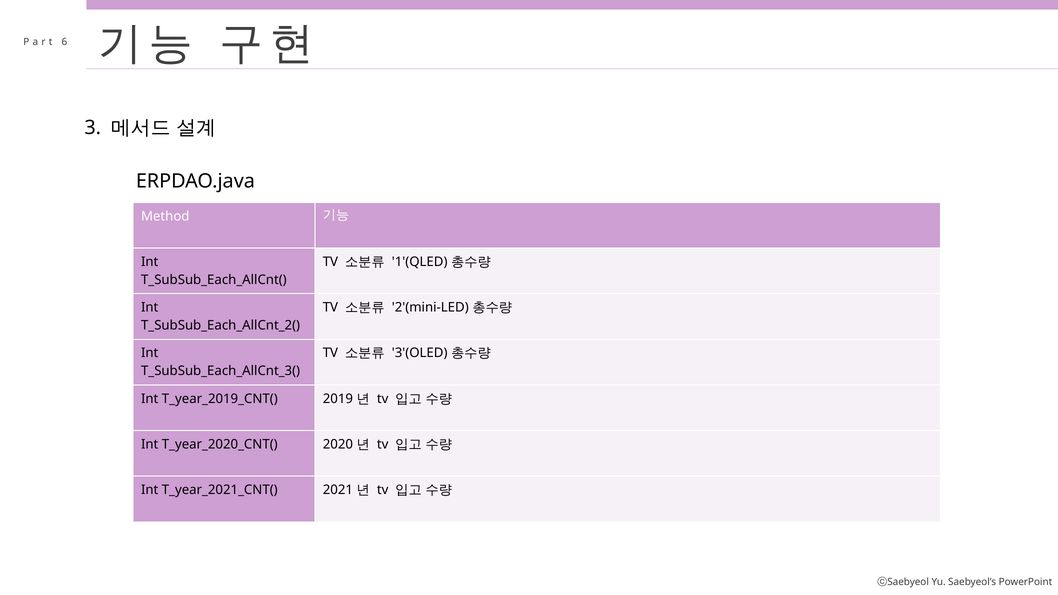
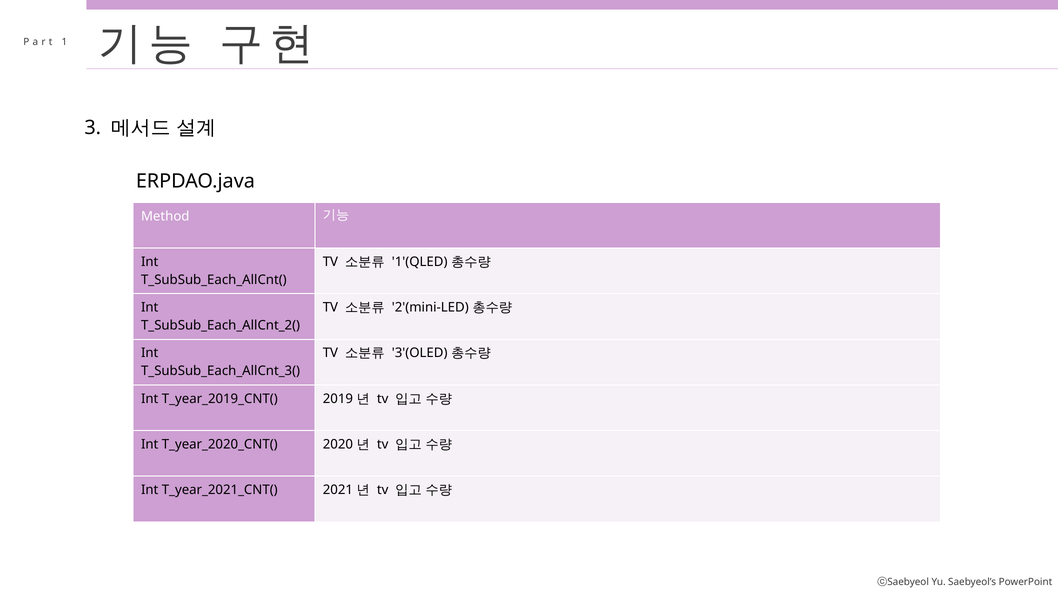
6: 6 -> 1 (64, 42)
